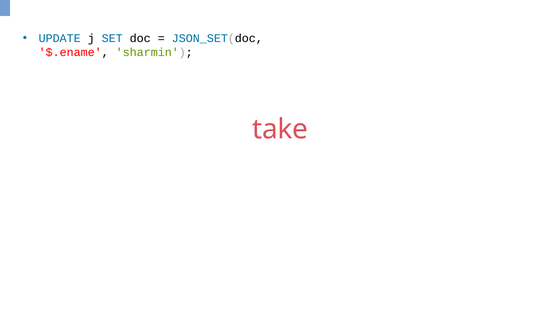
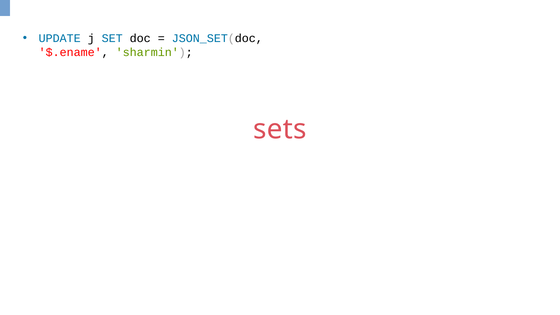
take: take -> sets (280, 129)
